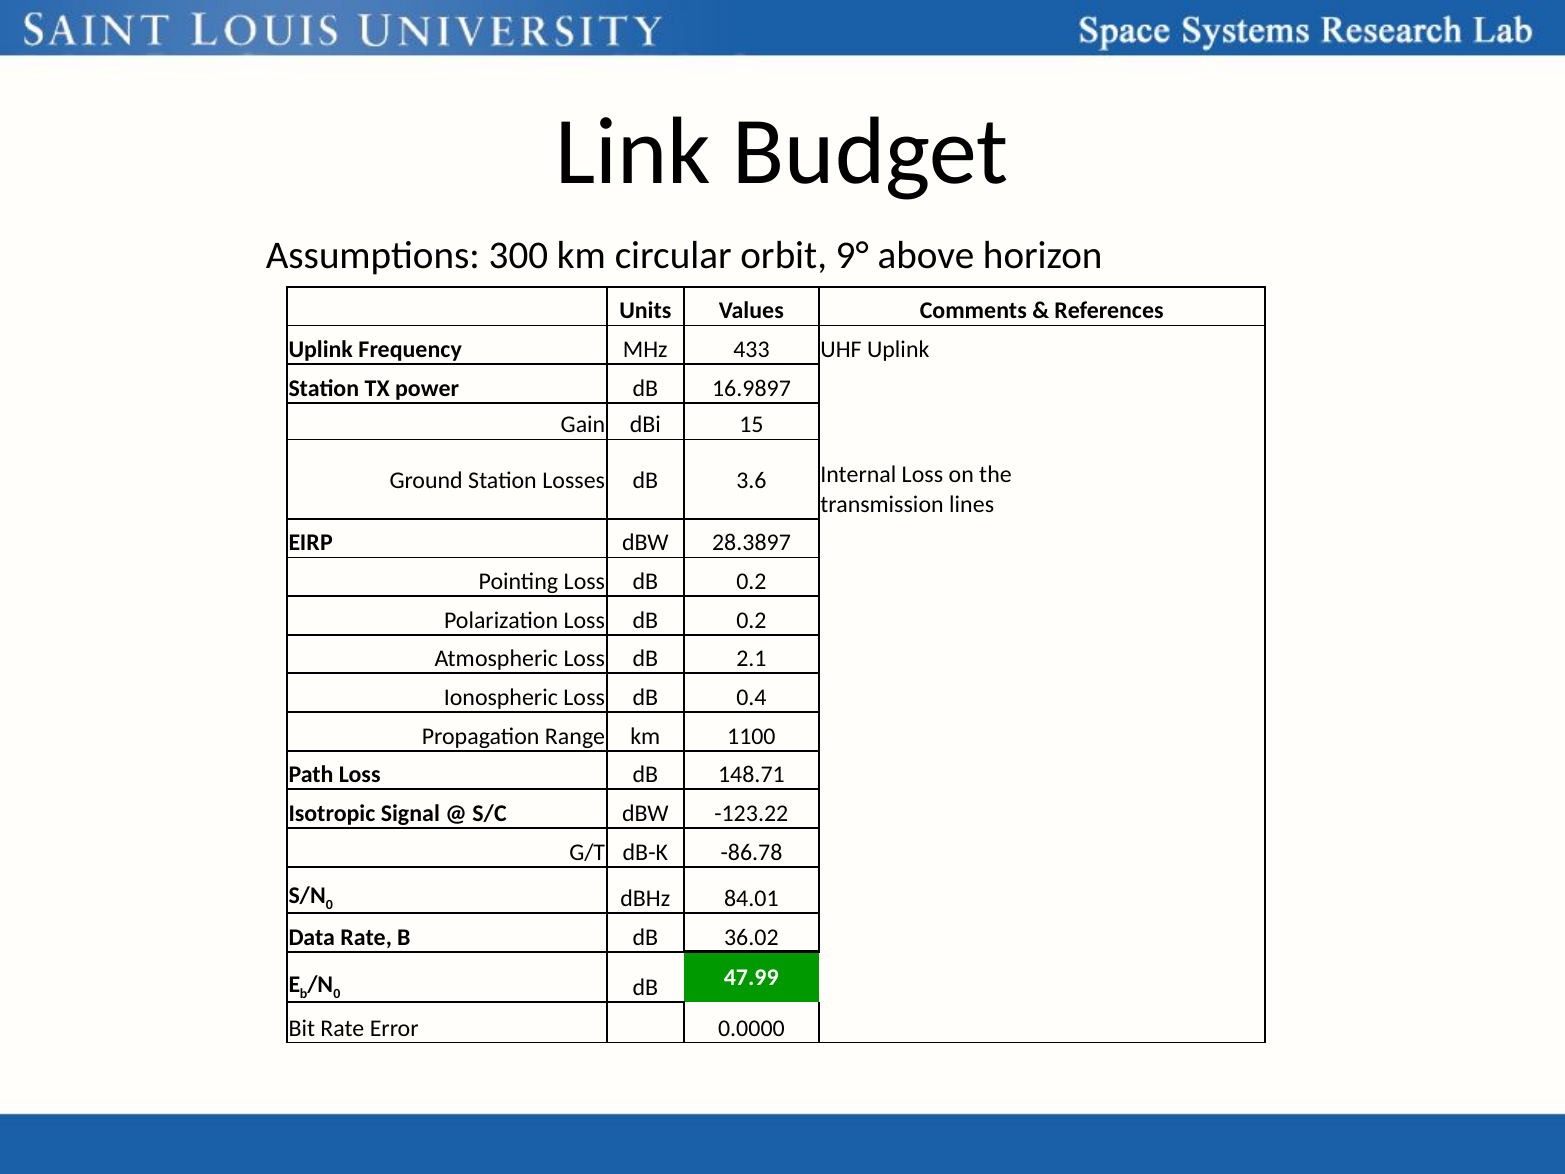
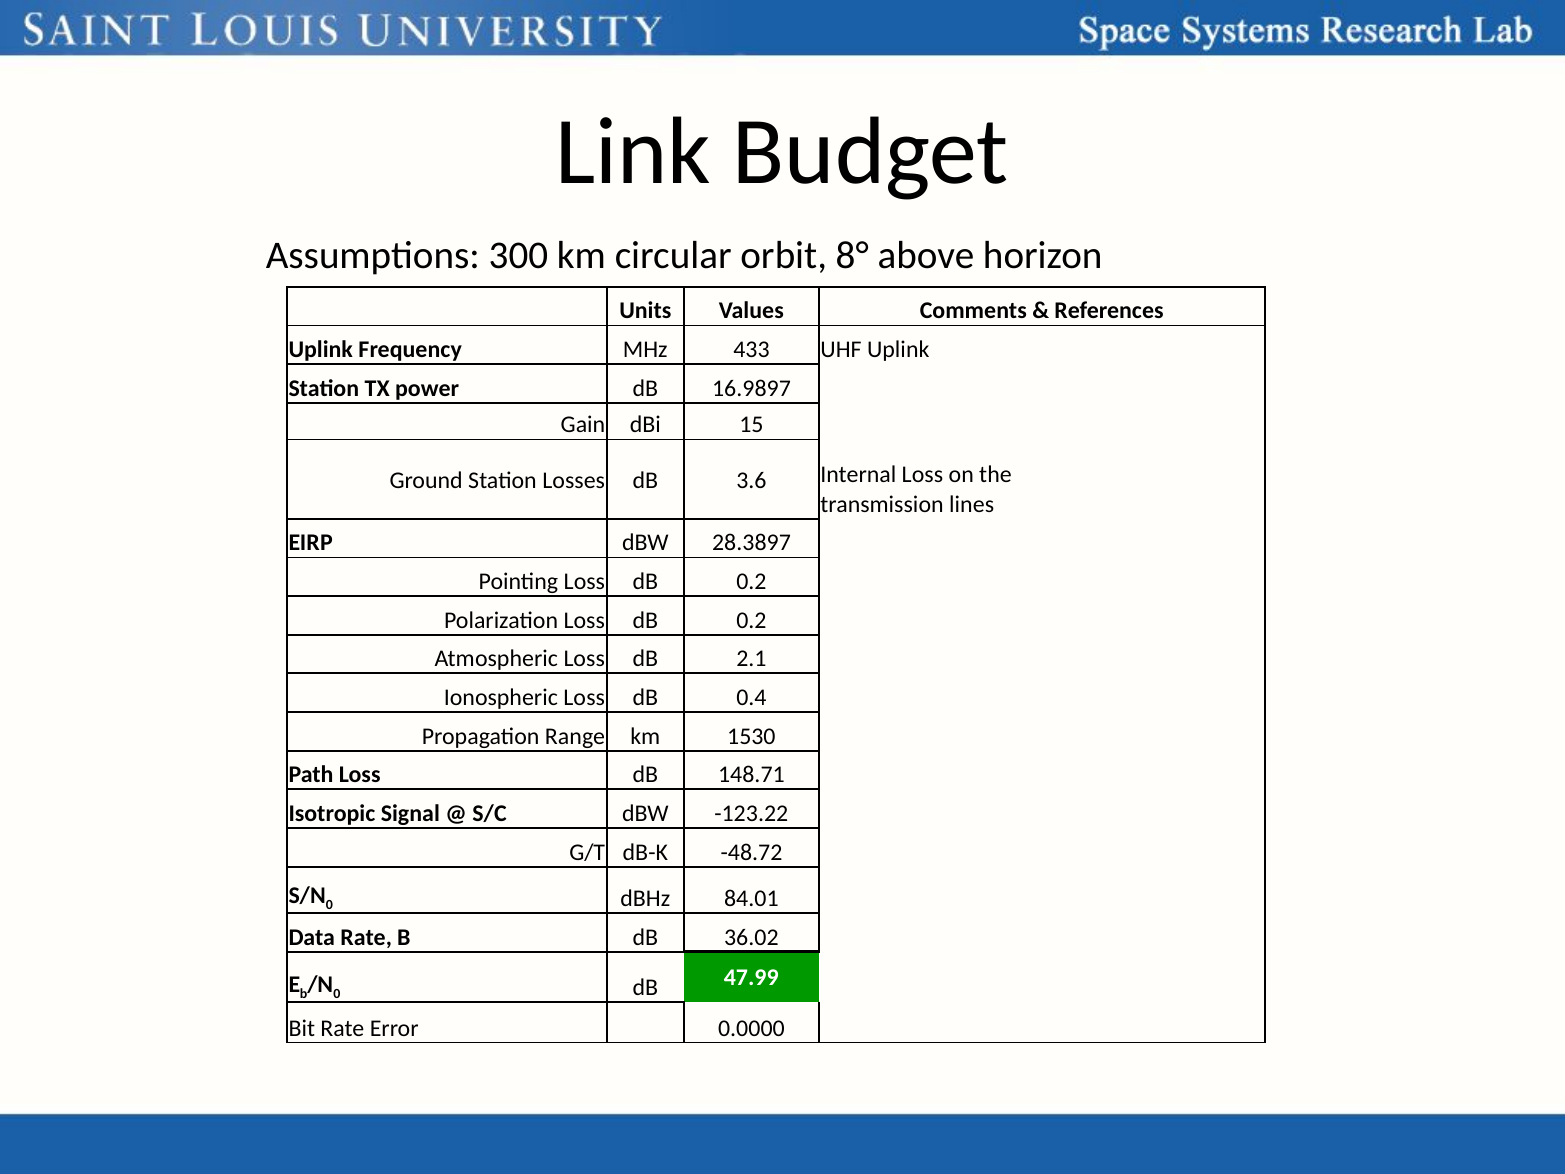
9°: 9° -> 8° (852, 256)
1100: 1100 -> 1530 (751, 736)
-86.78: -86.78 -> -48.72 (751, 852)
